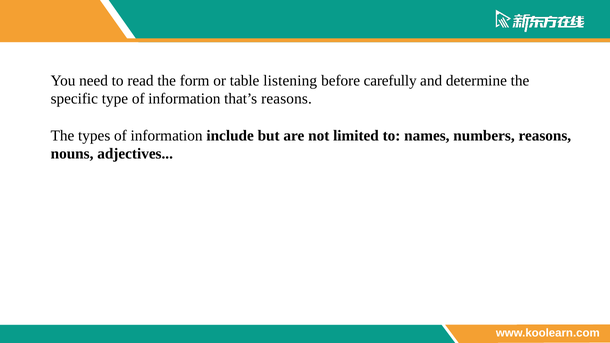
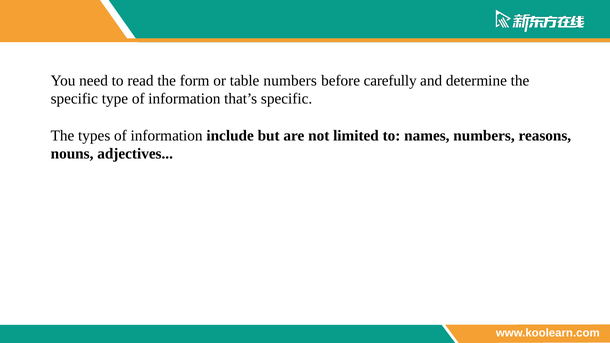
table listening: listening -> numbers (290, 81)
that’s reasons: reasons -> specific (287, 99)
